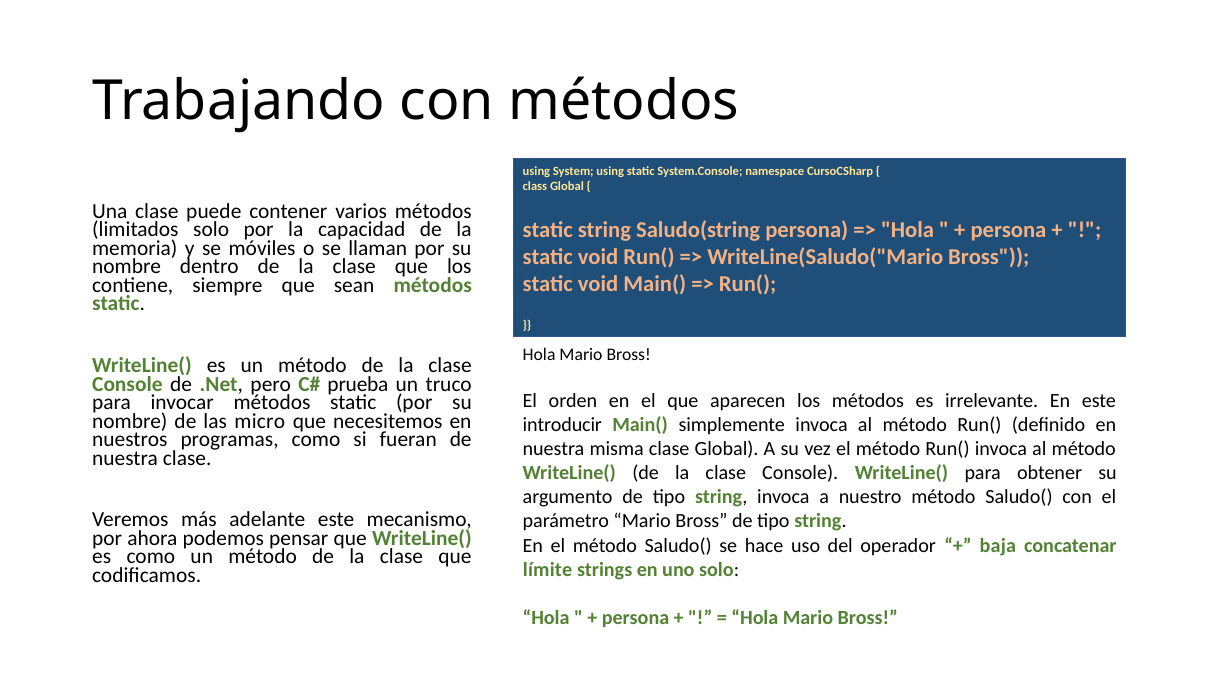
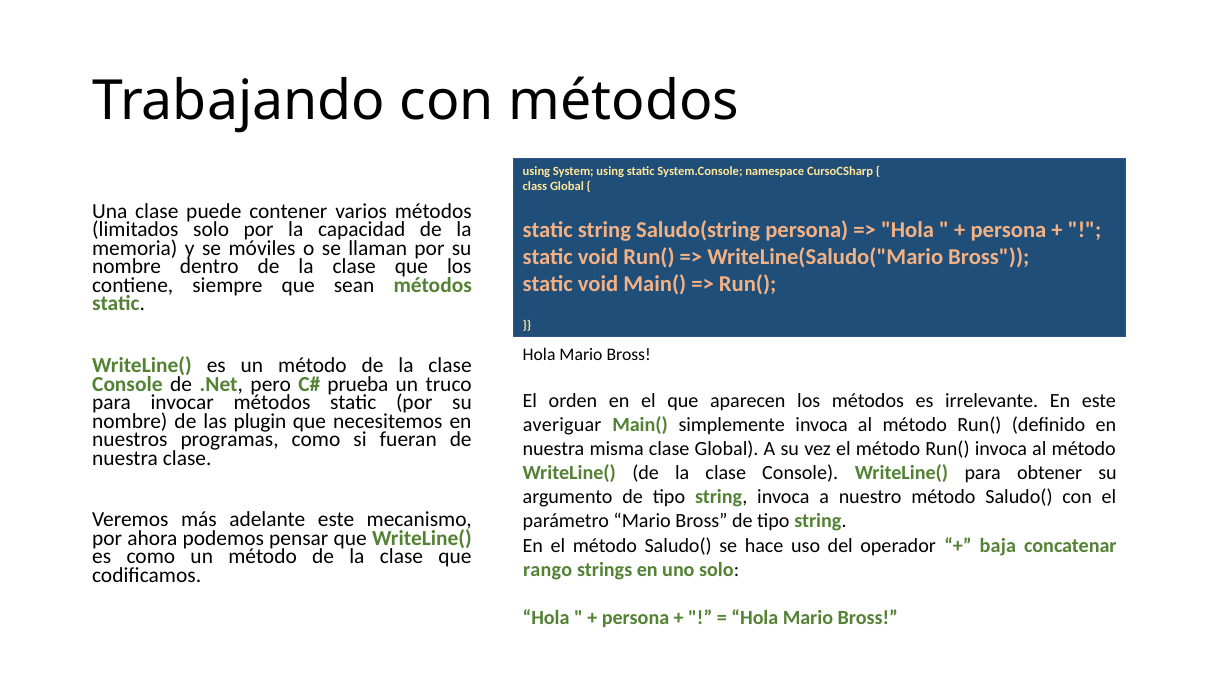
micro: micro -> plugin (260, 421)
introducir: introducir -> averiguar (562, 425)
límite: límite -> rango (548, 570)
